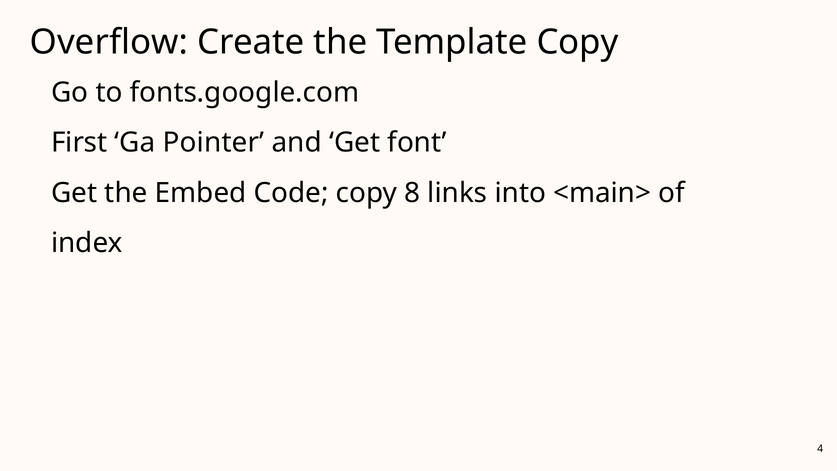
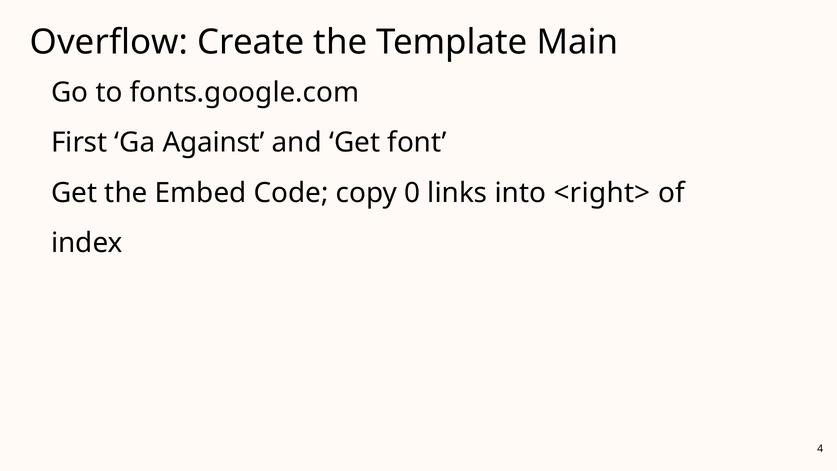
Template Copy: Copy -> Main (577, 42)
Pointer: Pointer -> Against (214, 143)
8: 8 -> 0 (412, 193)
<main>: <main> -> <right> (602, 193)
